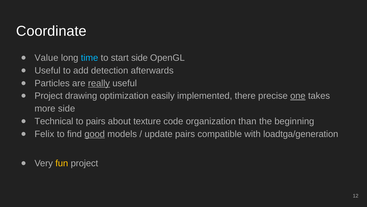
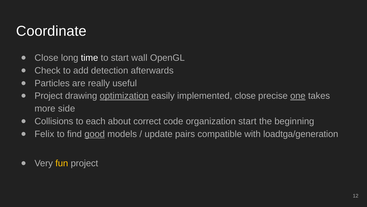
Value: Value -> Close (46, 58)
time colour: light blue -> white (90, 58)
start side: side -> wall (139, 58)
Useful: Useful -> Check (48, 70)
really underline: present -> none (99, 83)
optimization underline: none -> present (124, 96)
implemented there: there -> close (245, 96)
Technical: Technical -> Collisions (54, 121)
to pairs: pairs -> each (96, 121)
texture: texture -> correct (147, 121)
organization than: than -> start (247, 121)
